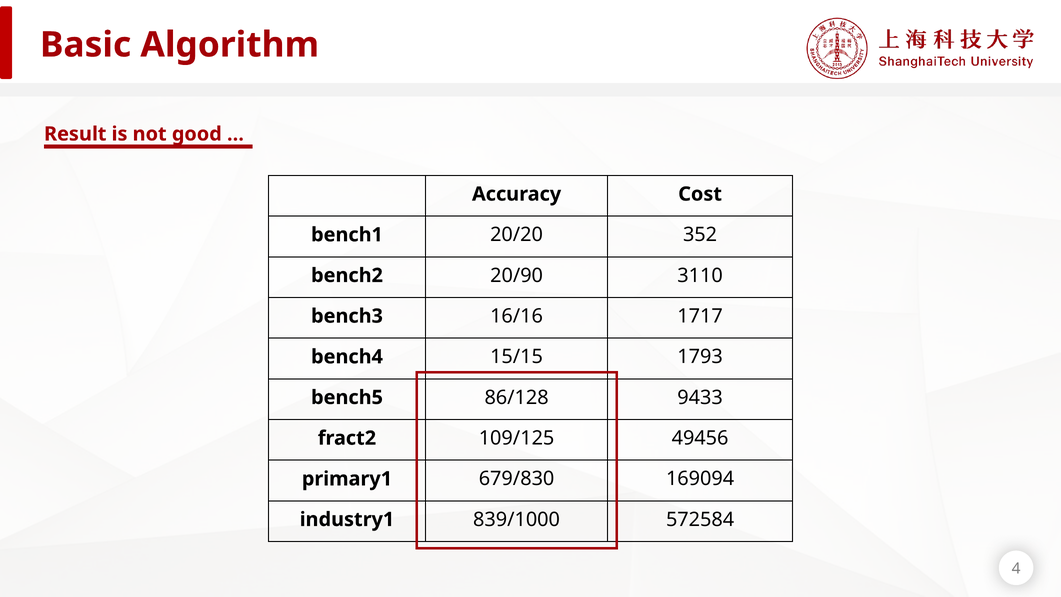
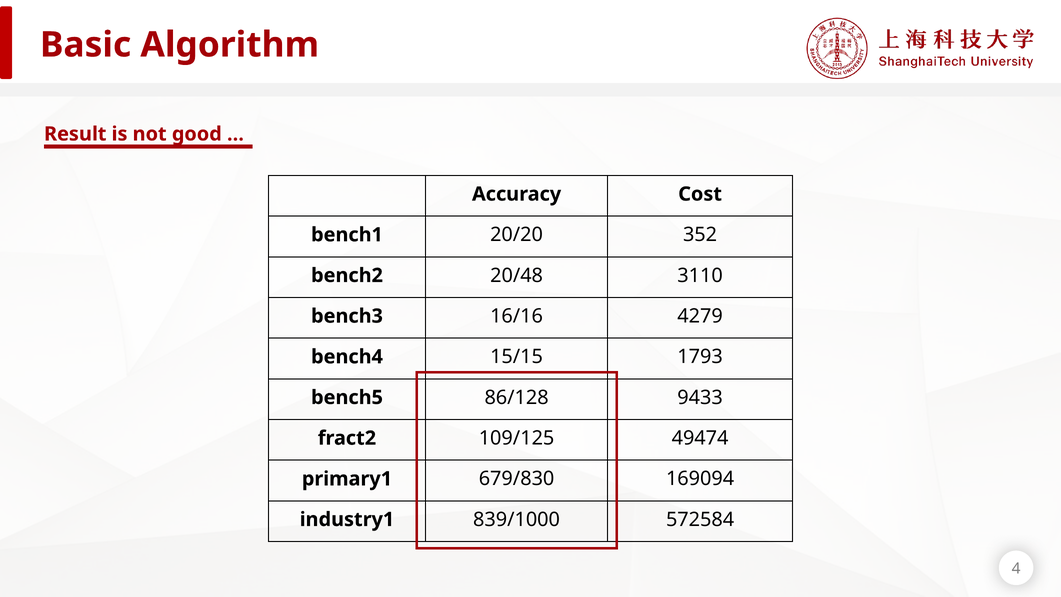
20/90: 20/90 -> 20/48 (517, 275)
1717: 1717 -> 4279 (700, 316)
49456: 49456 -> 49474 (700, 438)
